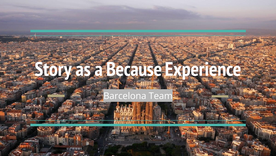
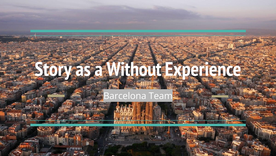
Because: Because -> Without (134, 69)
